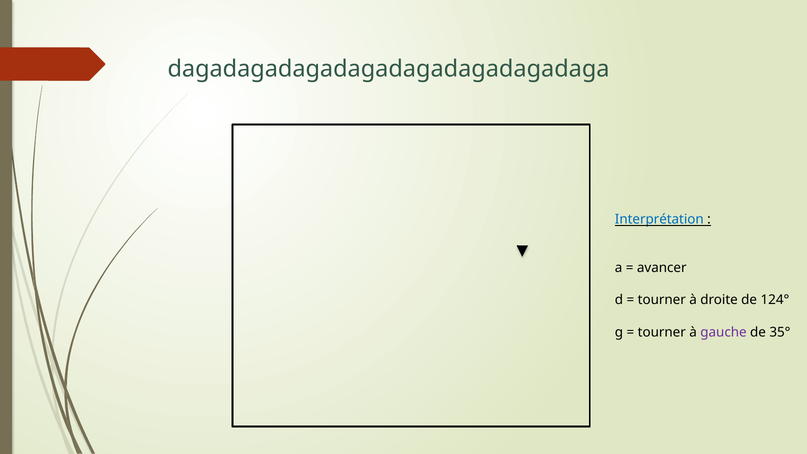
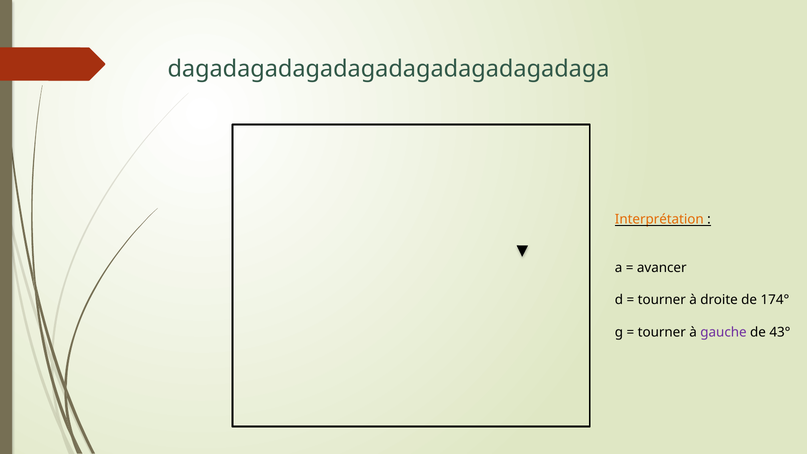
Interprétation colour: blue -> orange (659, 219)
124°: 124° -> 174° (775, 300)
35°: 35° -> 43° (780, 332)
